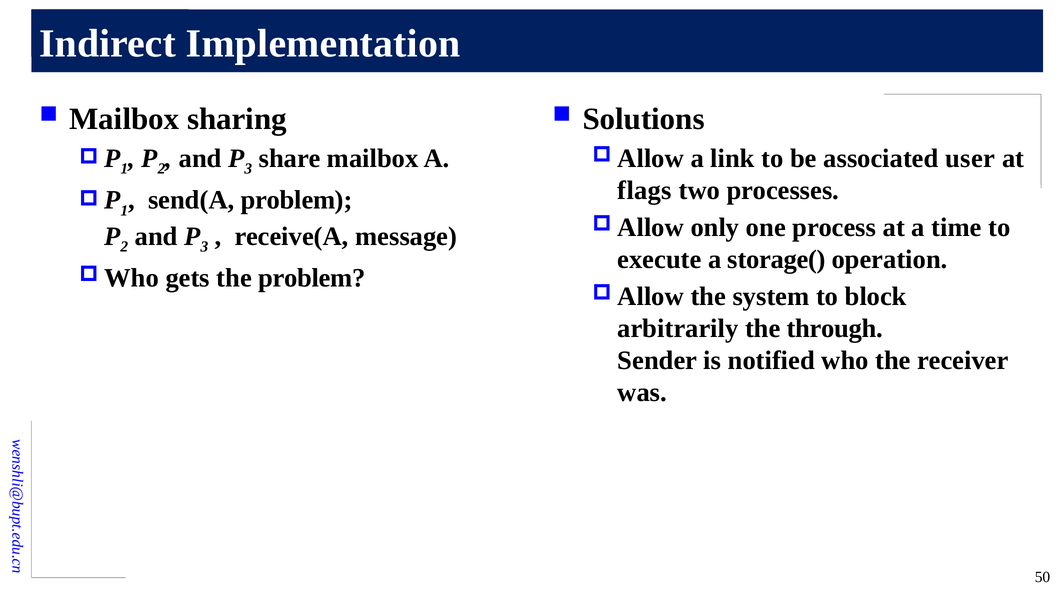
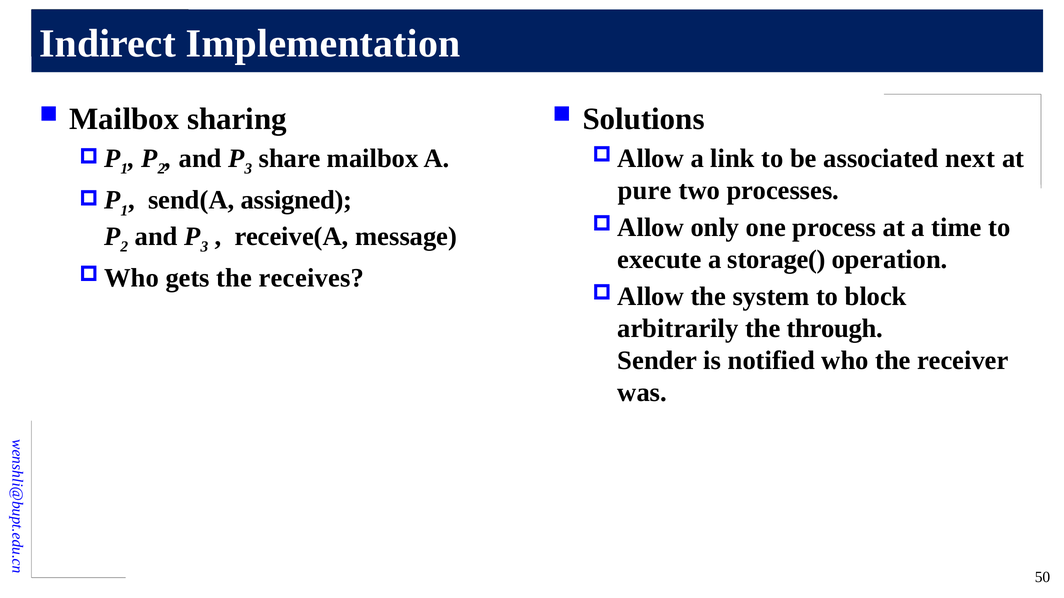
user: user -> next (970, 159)
flags: flags -> pure (645, 191)
send(A problem: problem -> assigned (297, 200)
the problem: problem -> receives (312, 278)
